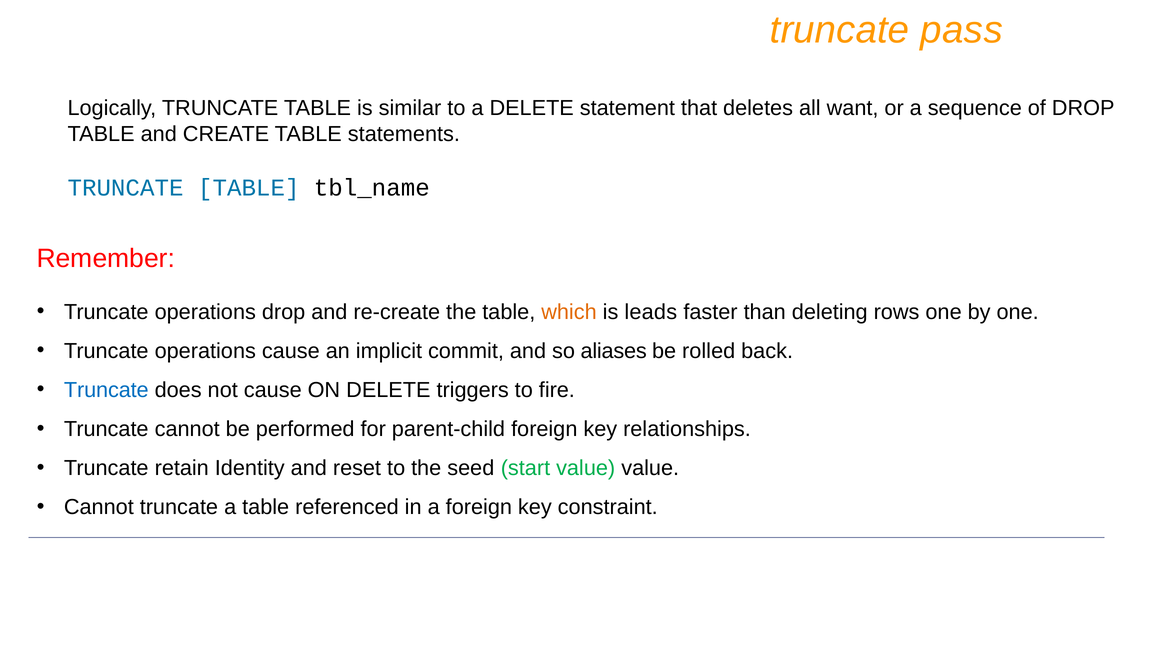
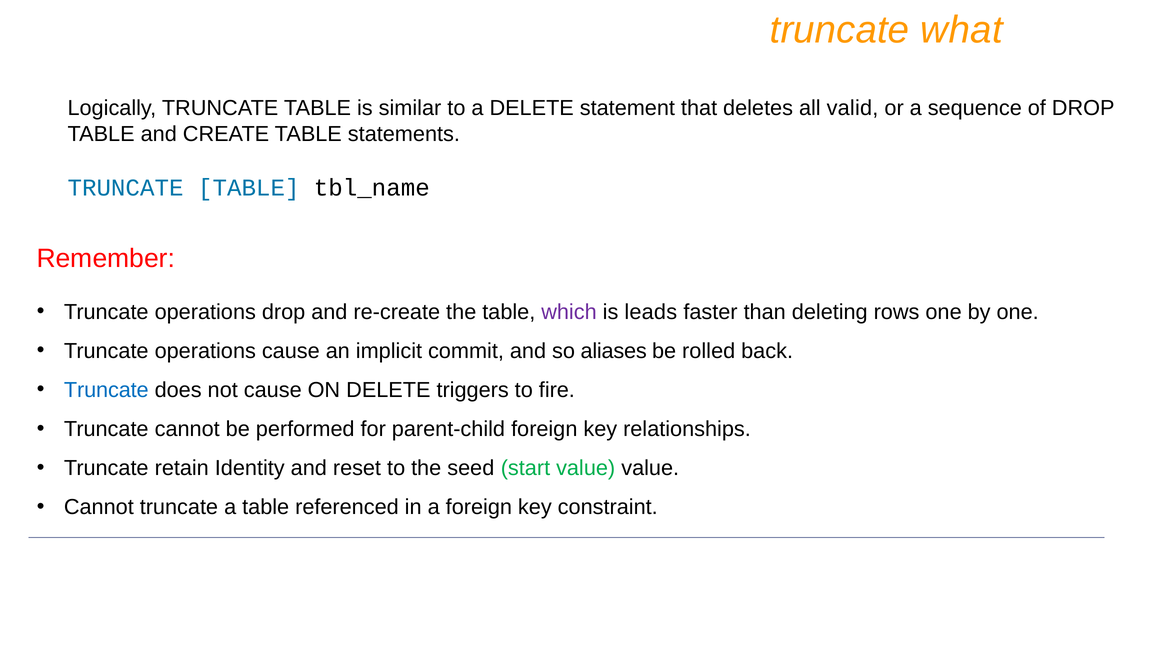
pass: pass -> what (962, 30)
want: want -> valid (852, 108)
which colour: orange -> purple (569, 312)
